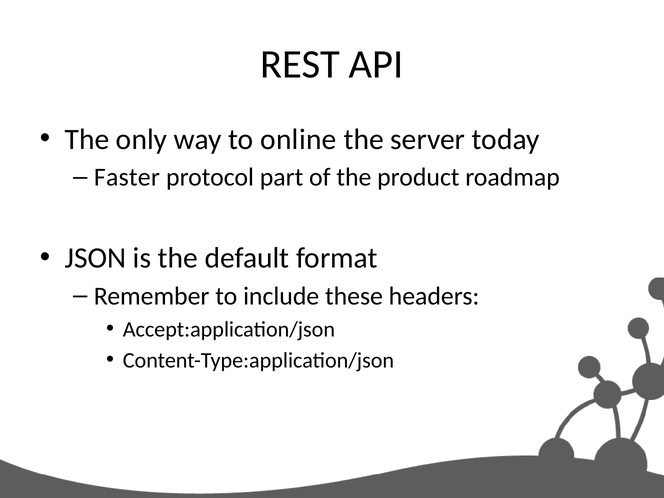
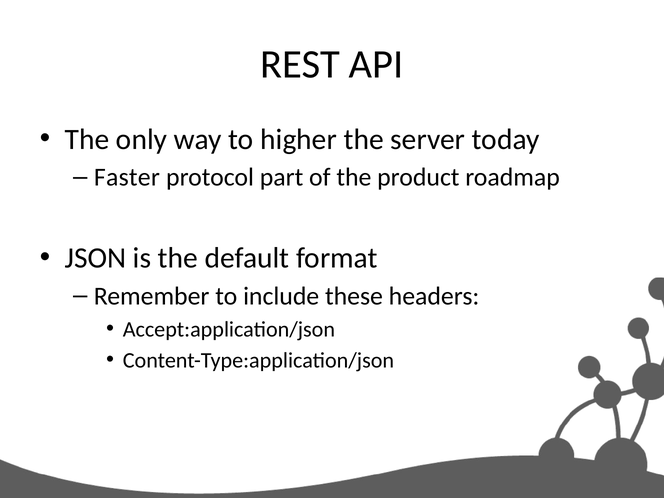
online: online -> higher (299, 139)
